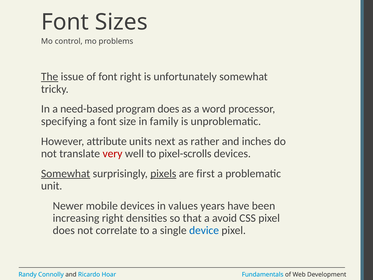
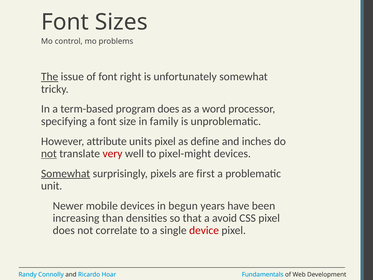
need-based: need-based -> term-based (87, 109)
units next: next -> pixel (165, 141)
rather: rather -> define (205, 141)
not underline: none -> present (49, 153)
pixel-scrolls: pixel-scrolls -> pixel-might (185, 153)
pixels underline: present -> none (163, 173)
values: values -> begun (183, 206)
increasing right: right -> than (113, 218)
device colour: blue -> red (204, 230)
